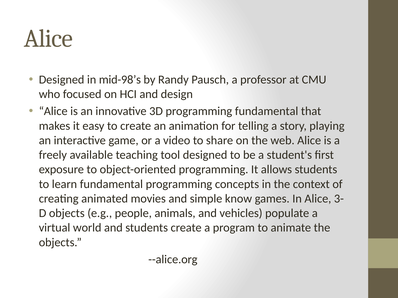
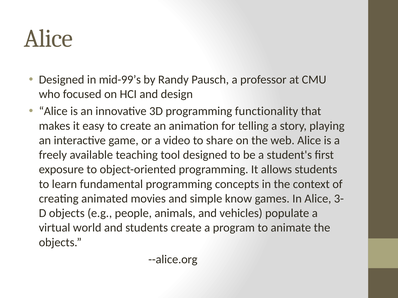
mid-98’s: mid-98’s -> mid-99’s (120, 80)
programming fundamental: fundamental -> functionality (267, 111)
